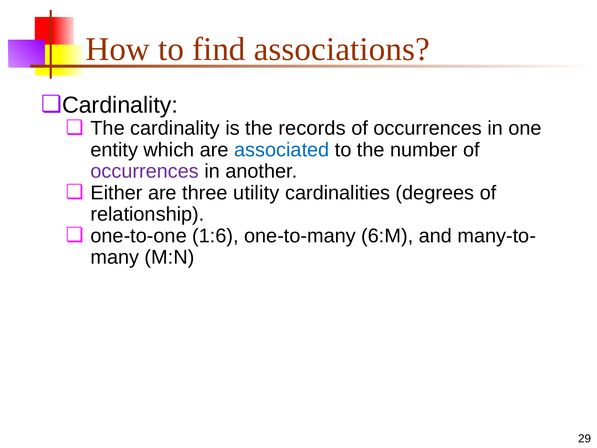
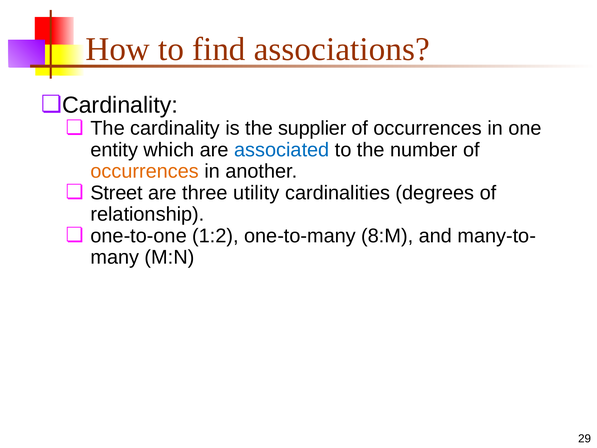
records: records -> supplier (312, 128)
occurrences colour: purple -> orange (145, 171)
Either: Either -> Street (117, 193)
1:6: 1:6 -> 1:2 (215, 236)
6:M: 6:M -> 8:M (387, 236)
